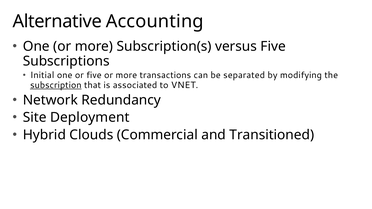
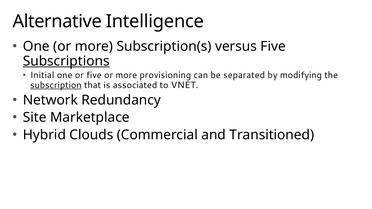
Accounting: Accounting -> Intelligence (155, 21)
Subscriptions underline: none -> present (66, 61)
transactions: transactions -> provisioning (165, 75)
Deployment: Deployment -> Marketplace (90, 118)
